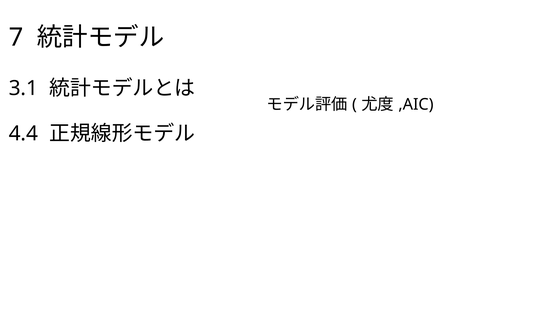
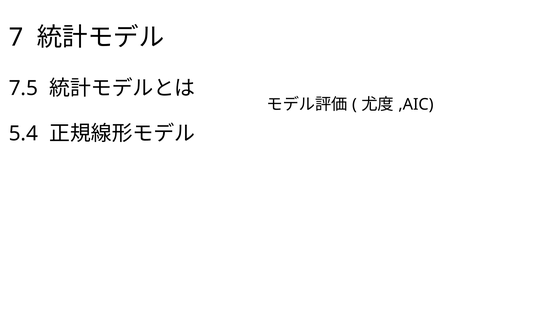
3.1: 3.1 -> 7.5 (23, 88)
4.4: 4.4 -> 5.4 (23, 133)
